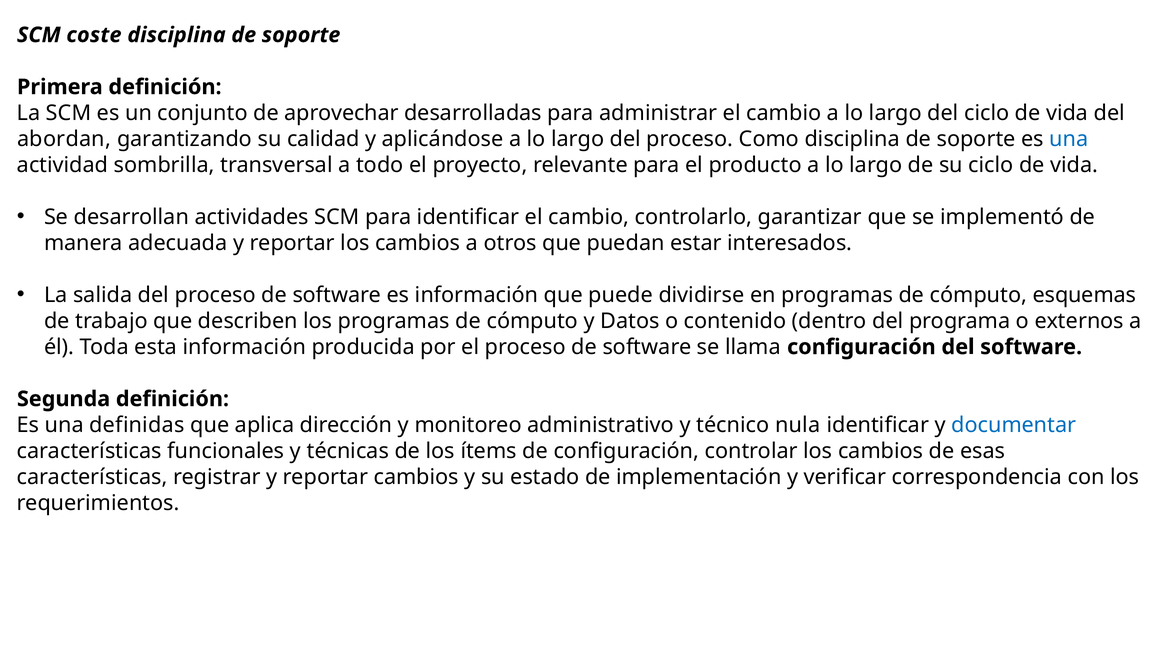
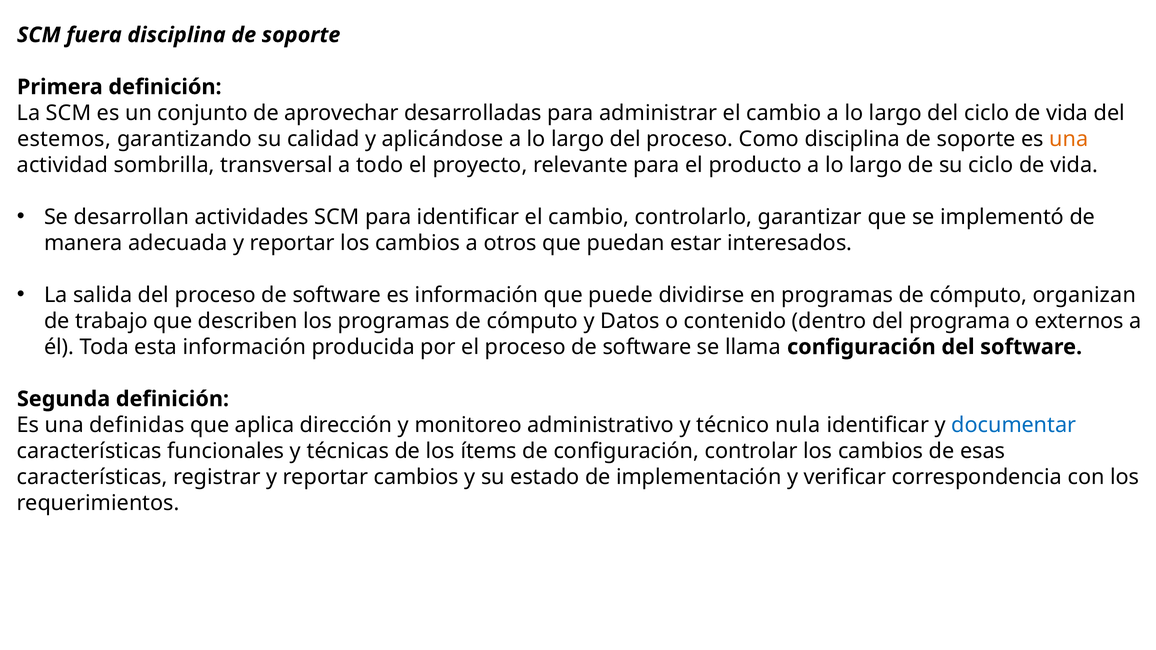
coste: coste -> fuera (94, 35)
abordan: abordan -> estemos (64, 139)
una colour: blue -> orange (1069, 139)
esquemas: esquemas -> organizan (1084, 295)
